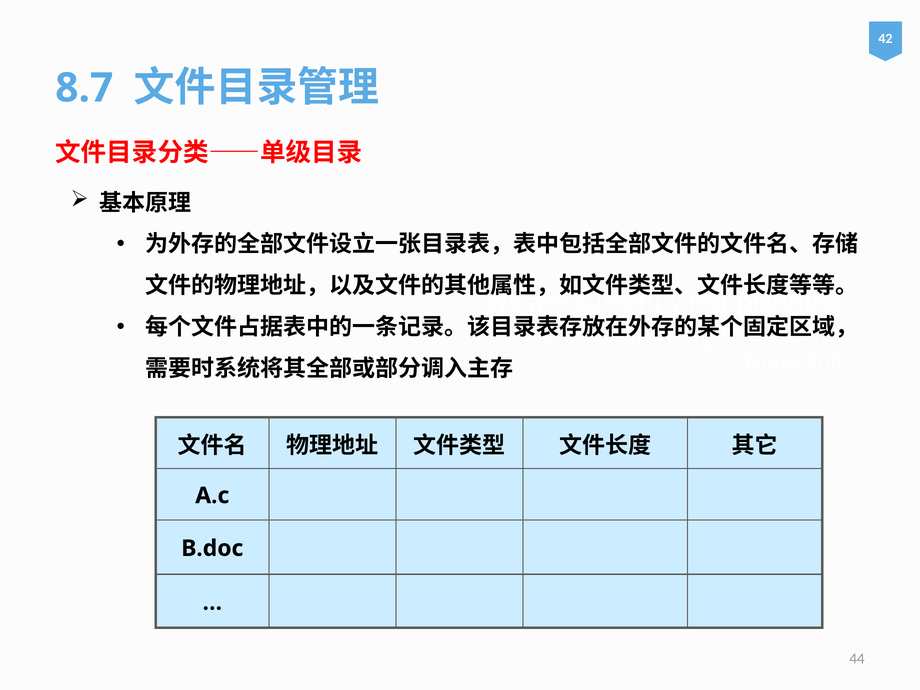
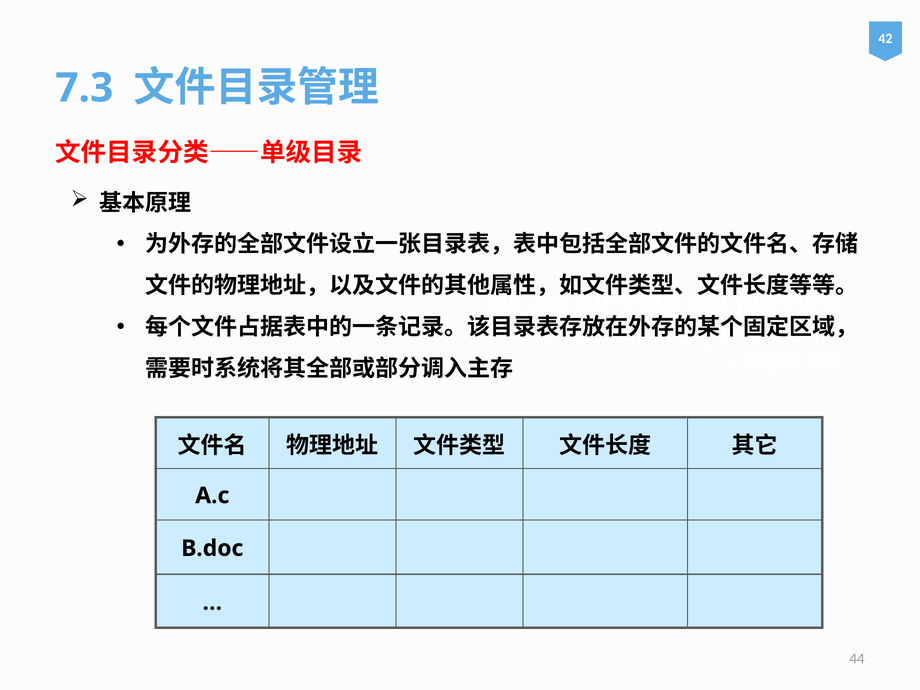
8.7: 8.7 -> 7.3 (84, 88)
